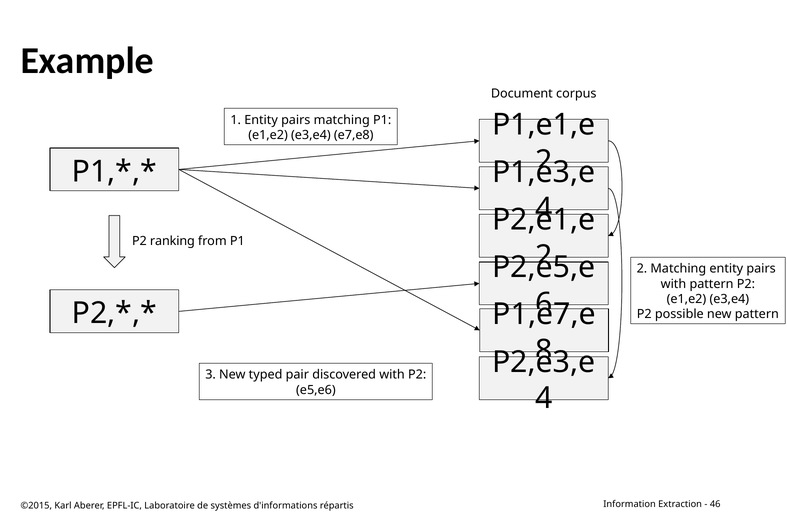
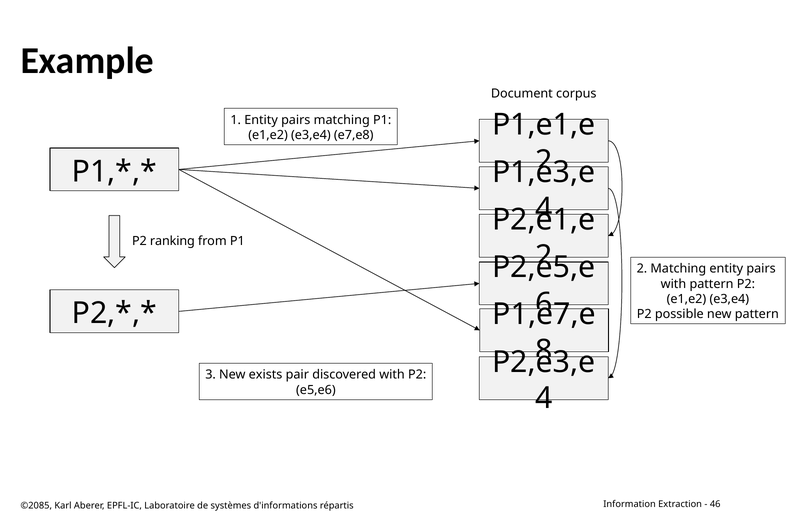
typed: typed -> exists (266, 375)
©2015: ©2015 -> ©2085 (36, 506)
